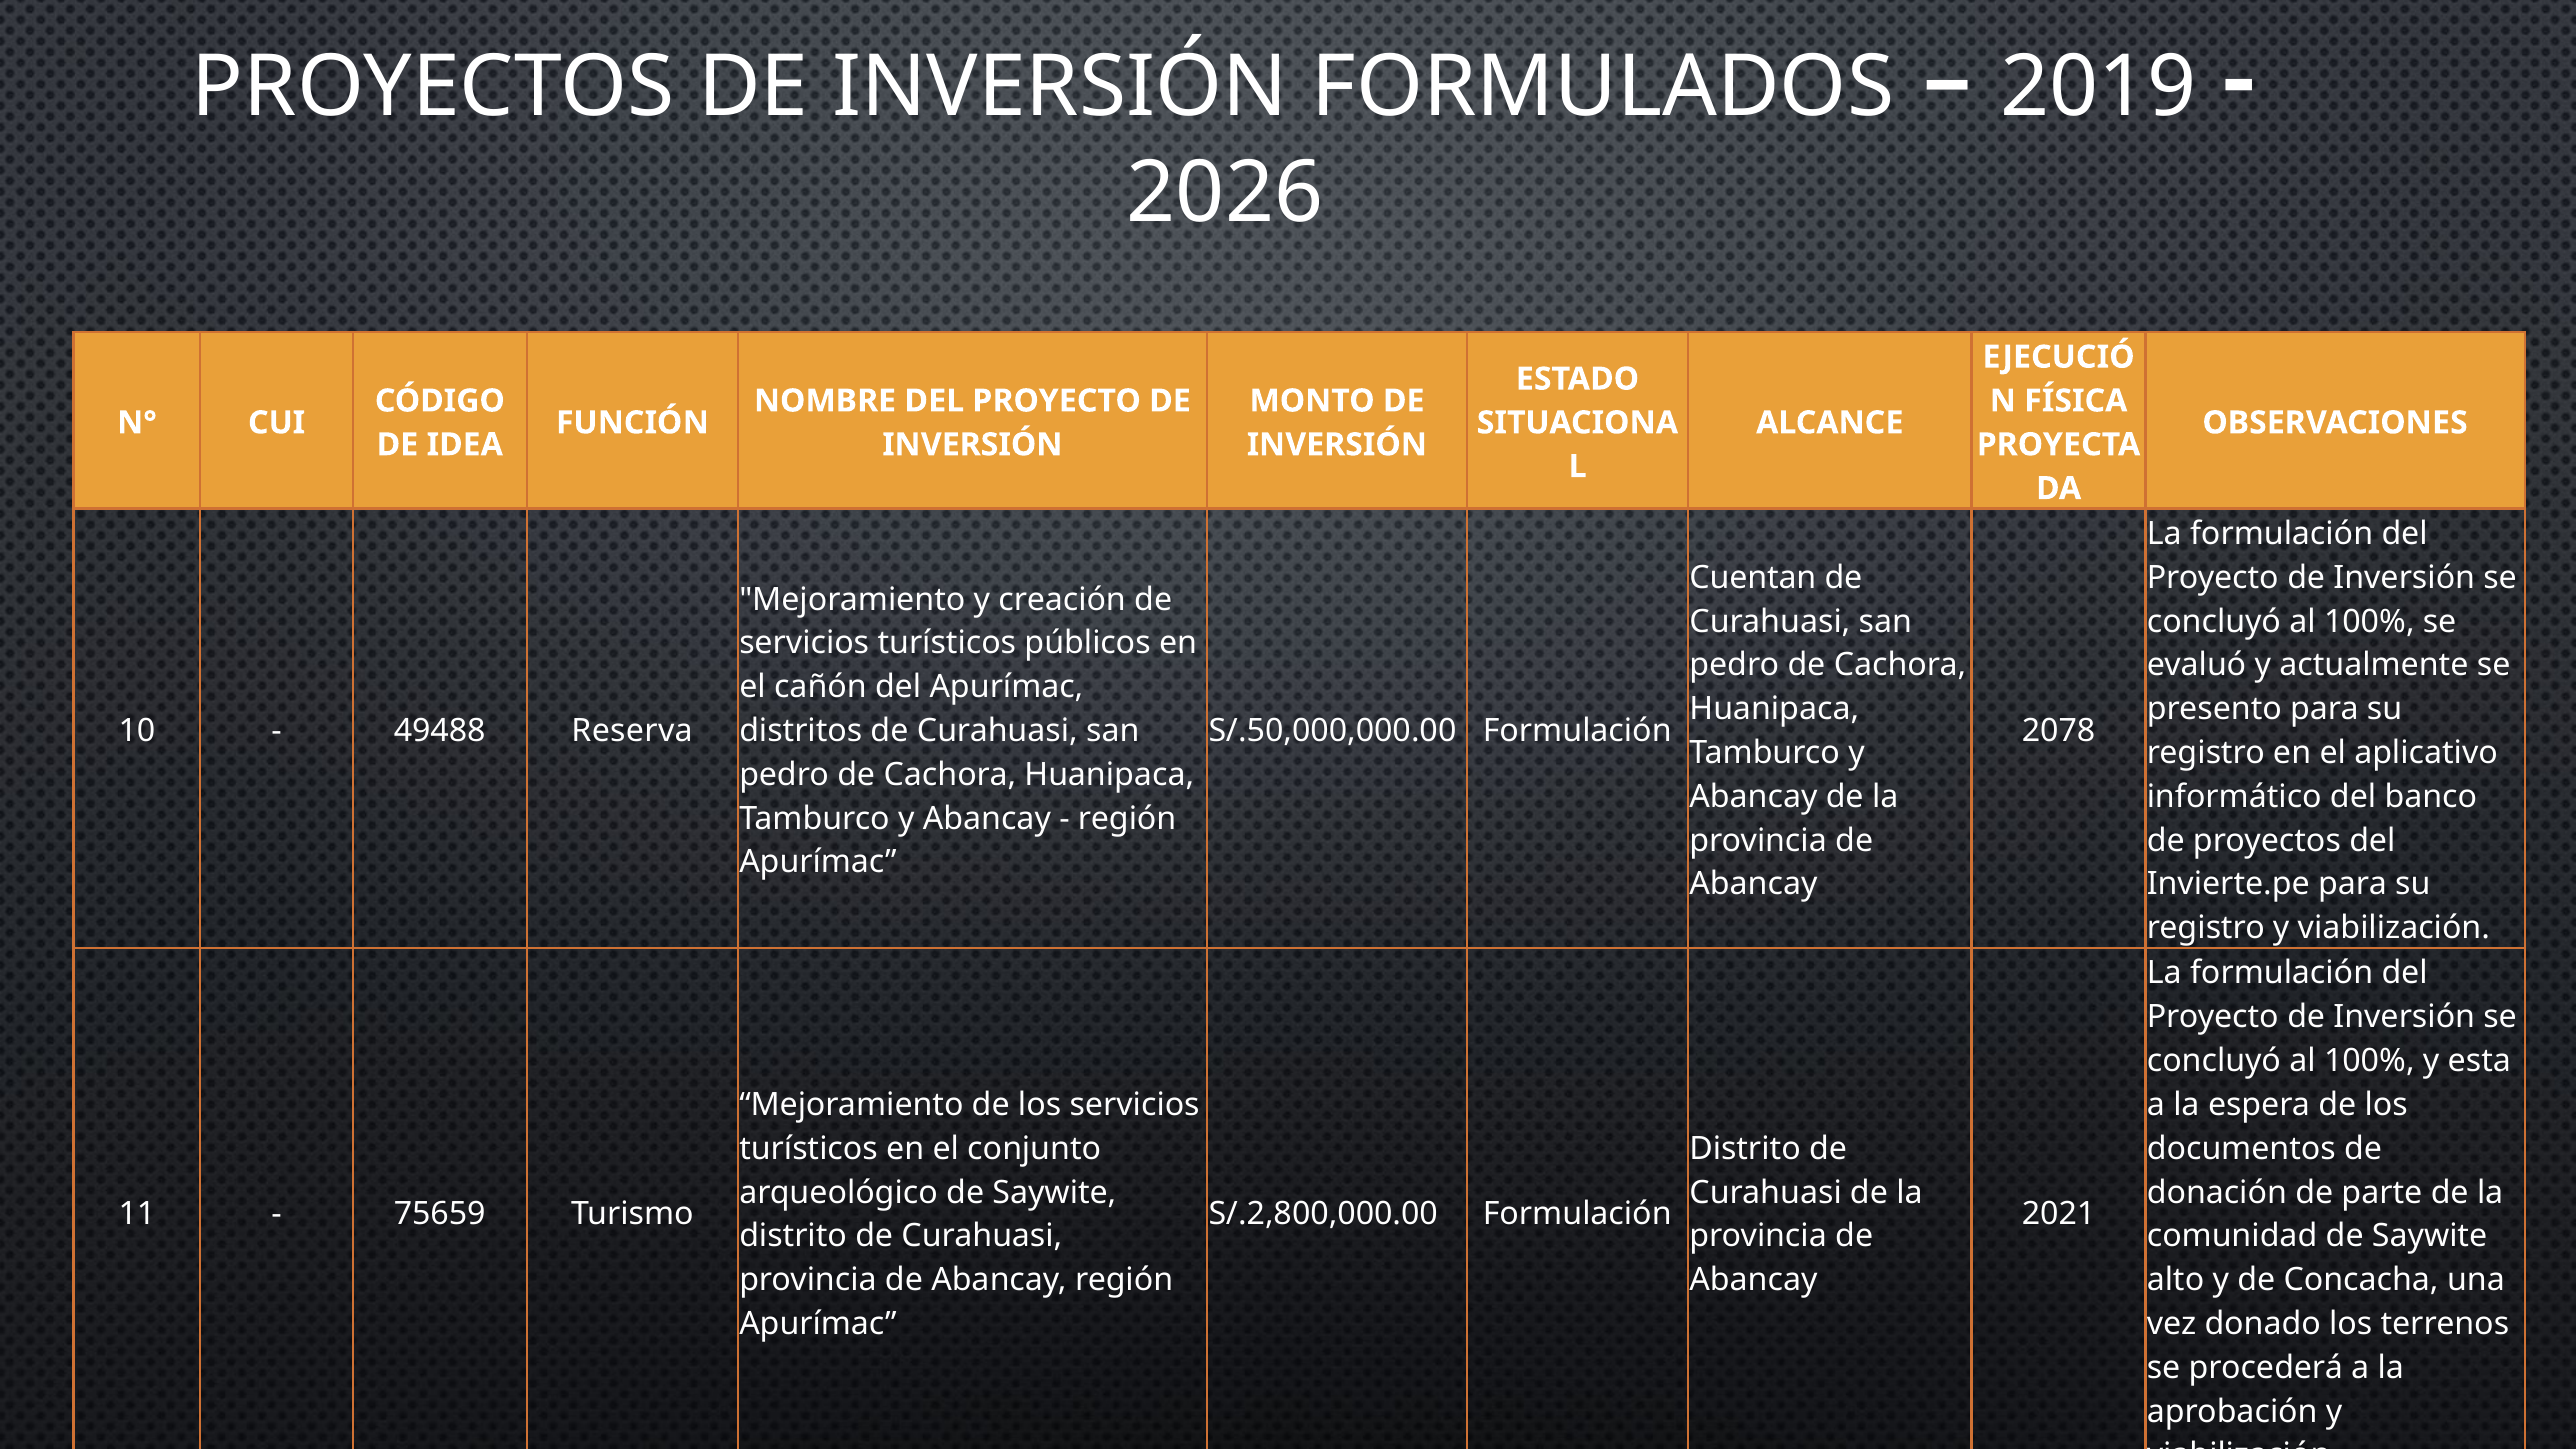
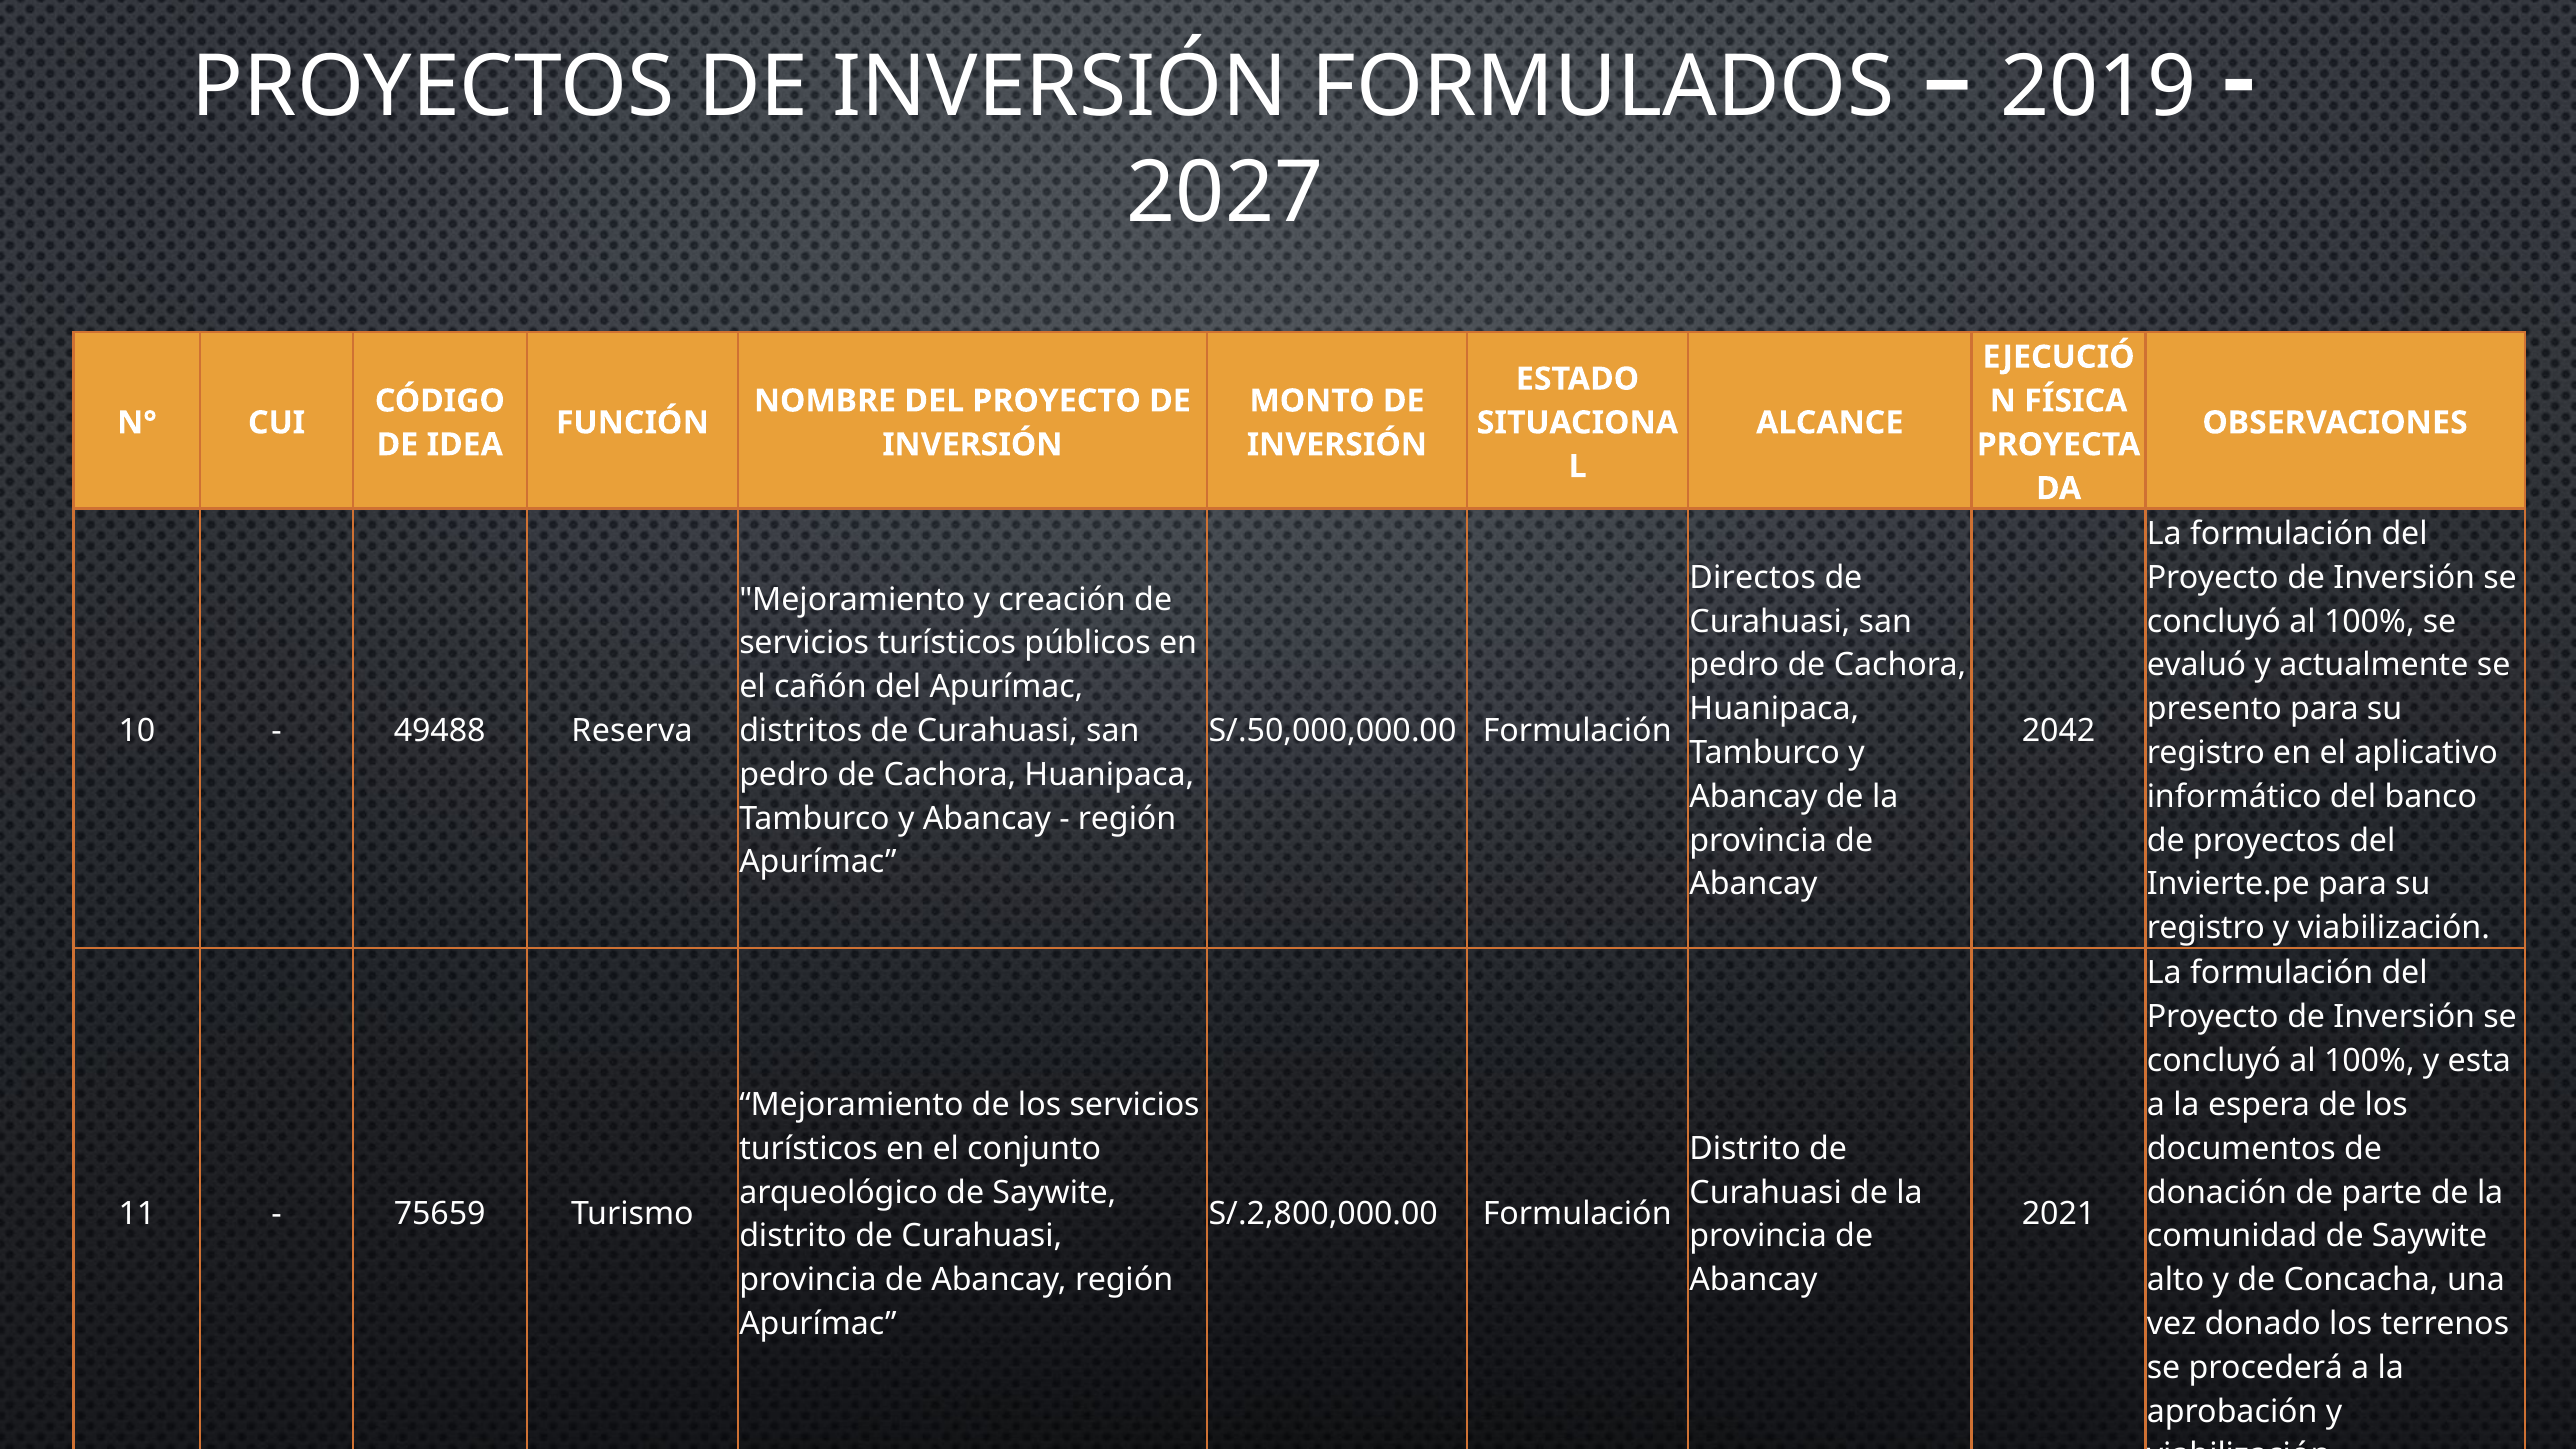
2026: 2026 -> 2027 (1225, 193)
Cuentan: Cuentan -> Directos (1753, 578)
2078: 2078 -> 2042 (2059, 731)
